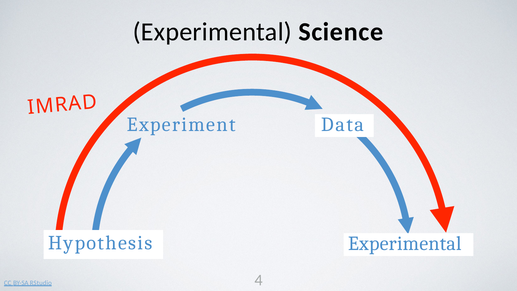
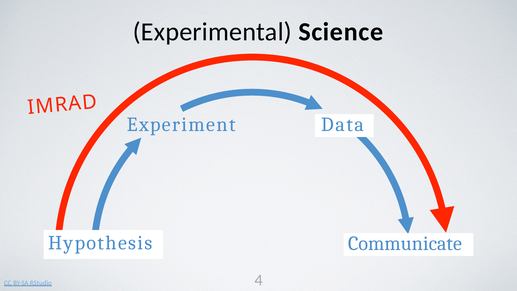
Experimental: Experimental -> Communicate (405, 244)
